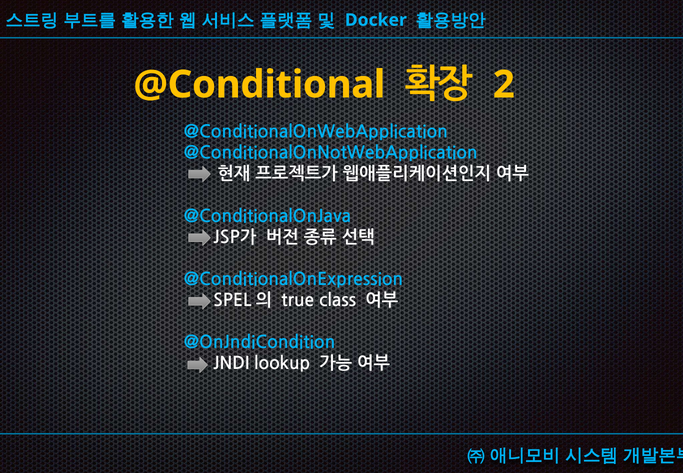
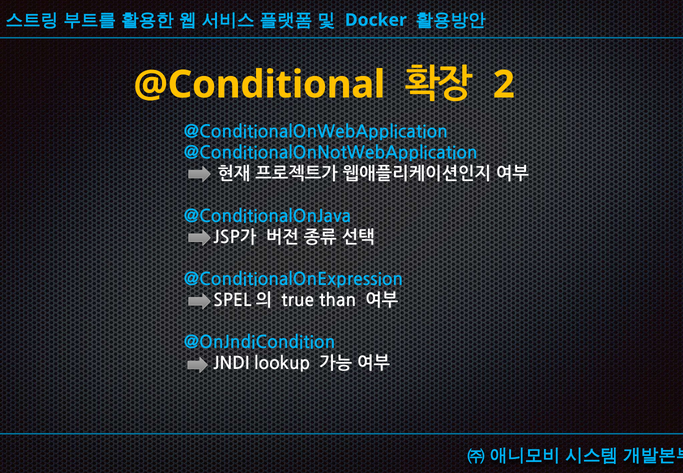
class: class -> than (338, 300)
